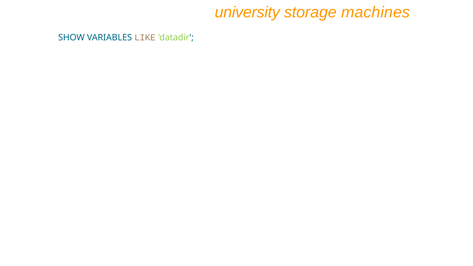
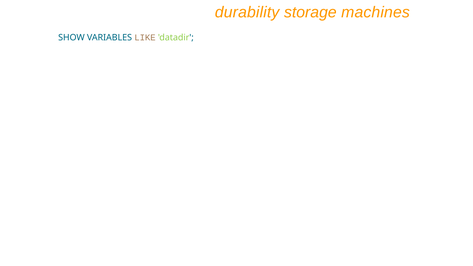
university: university -> durability (247, 12)
